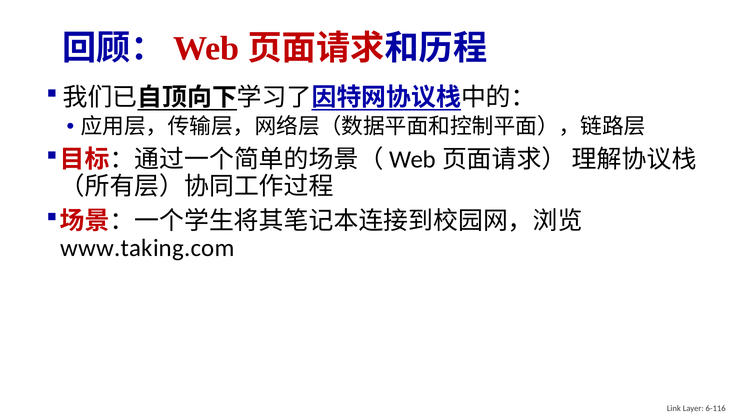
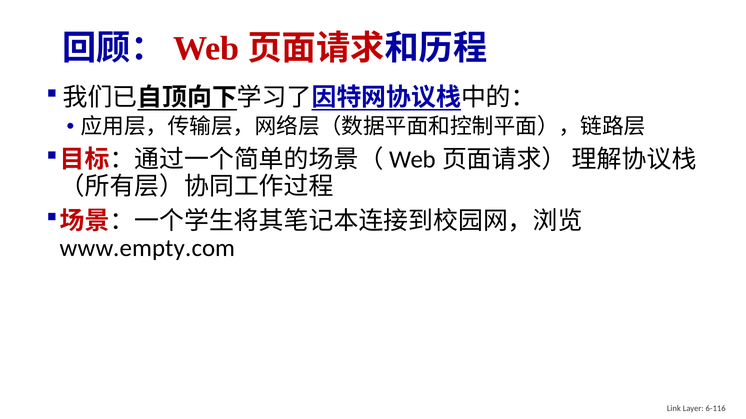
www.taking.com: www.taking.com -> www.empty.com (148, 248)
